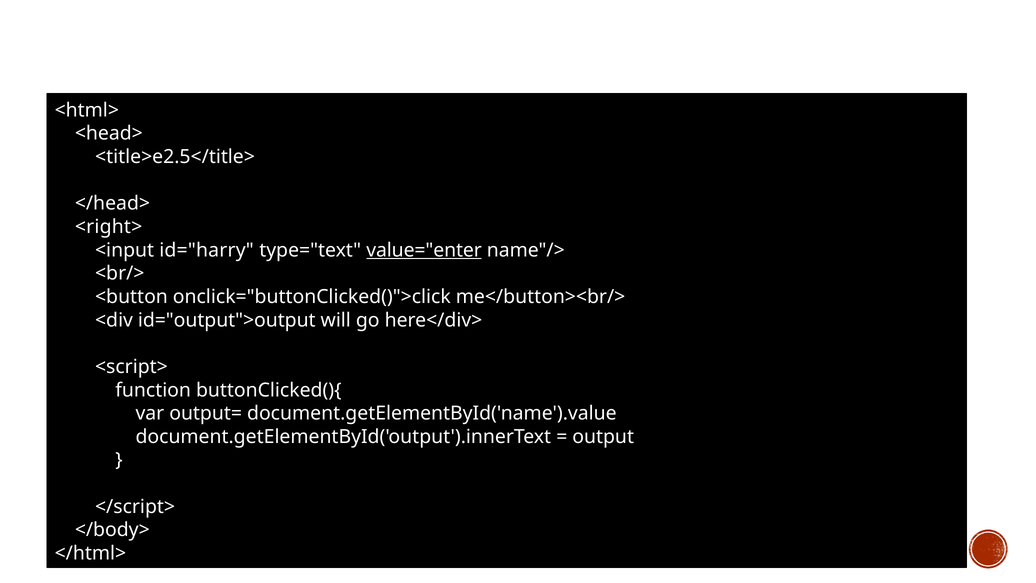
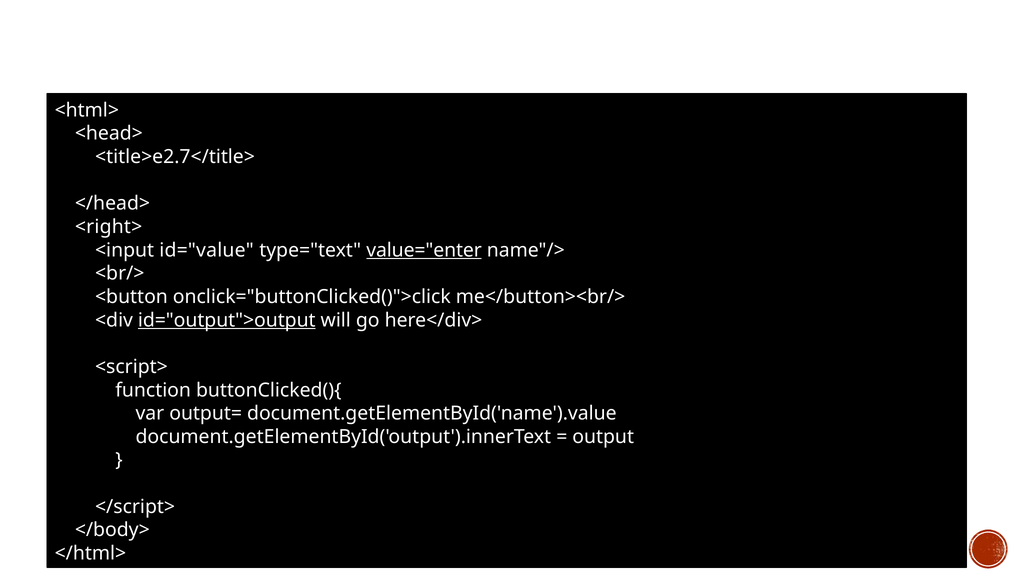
<title>e2.5</title>: <title>e2.5</title> -> <title>e2.7</title> (175, 157)
id="harry: id="harry -> id="value (207, 250)
id="output">output underline: none -> present (227, 320)
